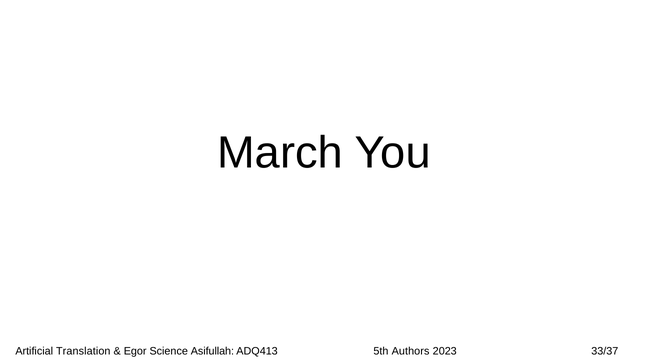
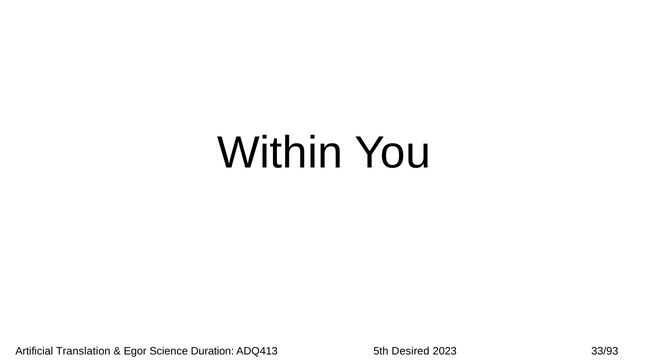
March: March -> Within (280, 153)
Asifullah: Asifullah -> Duration (212, 352)
Authors: Authors -> Desired (411, 352)
33/37: 33/37 -> 33/93 (605, 352)
